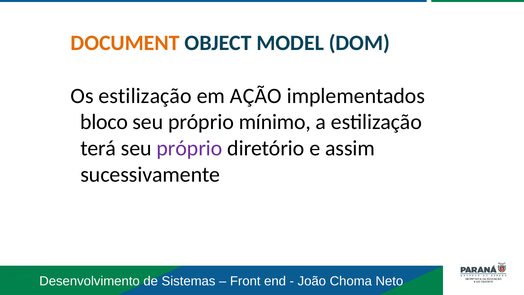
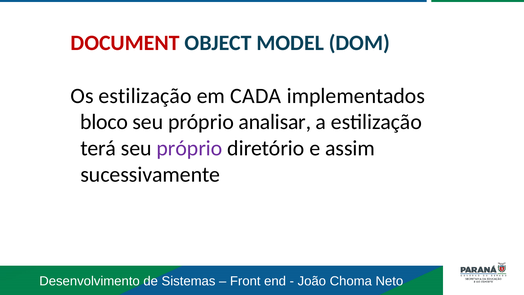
DOCUMENT colour: orange -> red (125, 43)
AÇÃO: AÇÃO -> CADA (256, 96)
mínimo: mínimo -> analisar (275, 122)
